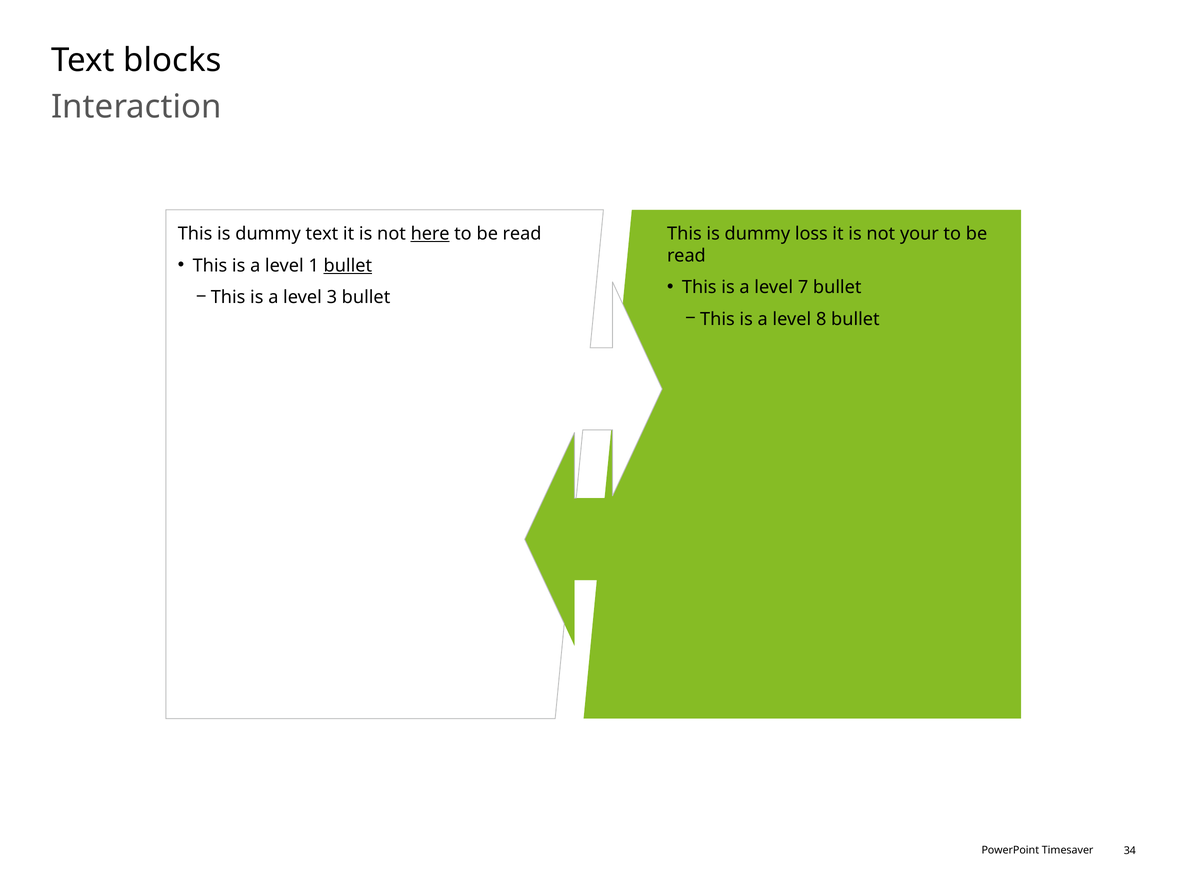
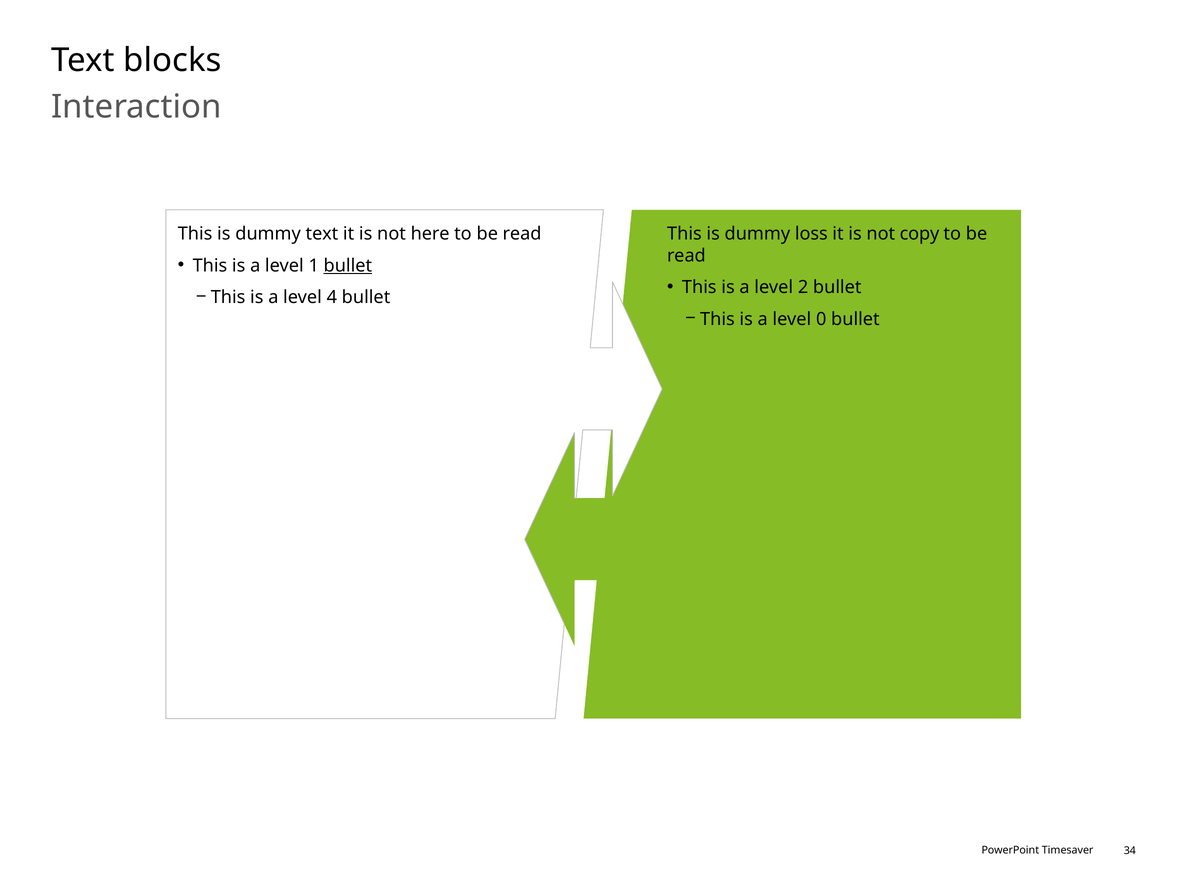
here underline: present -> none (430, 234)
your: your -> copy (919, 234)
7: 7 -> 2 (803, 287)
3: 3 -> 4 (332, 297)
8: 8 -> 0 (821, 319)
